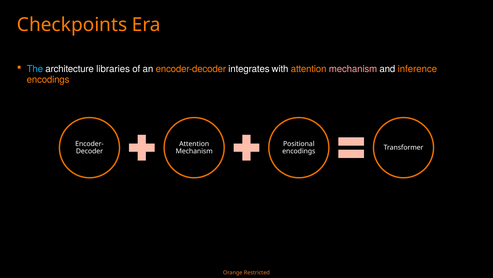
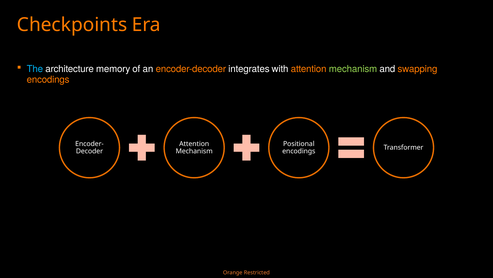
libraries: libraries -> memory (113, 69)
mechanism colour: pink -> light green (353, 69)
inference: inference -> swapping (417, 69)
